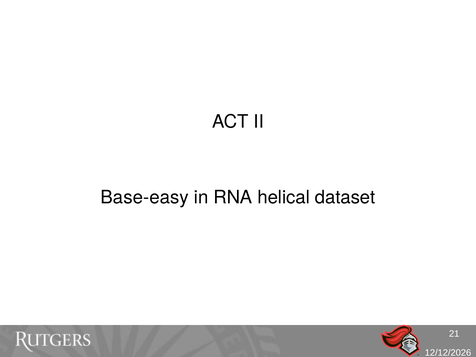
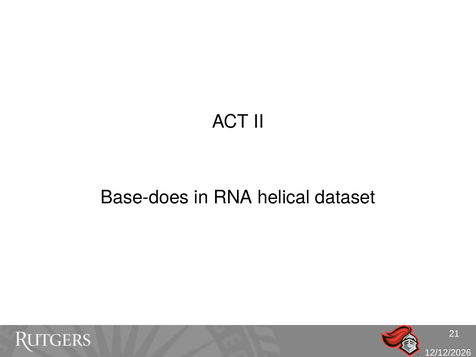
Base-easy: Base-easy -> Base-does (145, 197)
